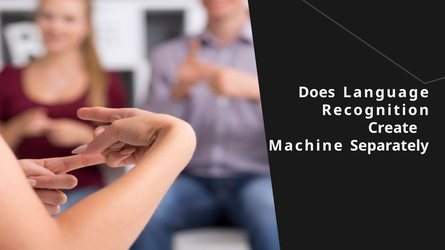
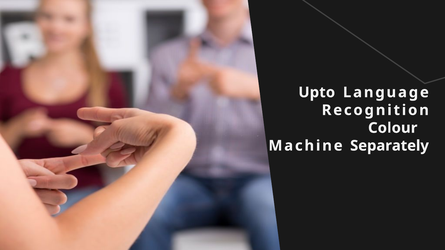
Does: Does -> Upto (317, 92)
Create: Create -> Colour (393, 128)
